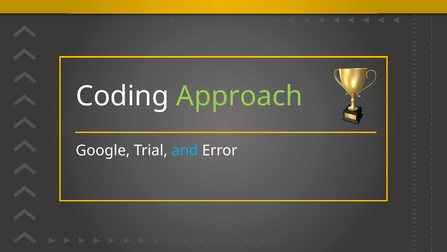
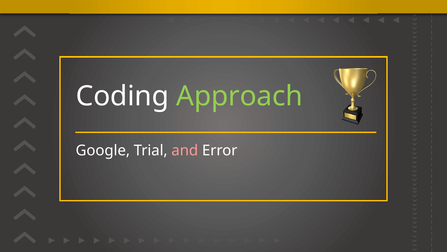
and colour: light blue -> pink (185, 150)
